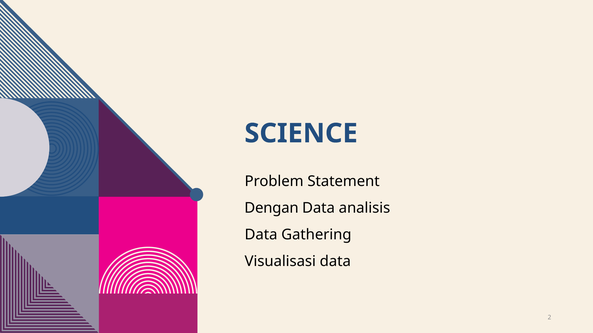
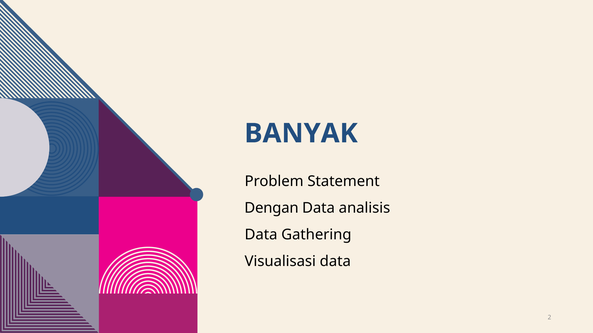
SCIENCE: SCIENCE -> BANYAK (301, 134)
